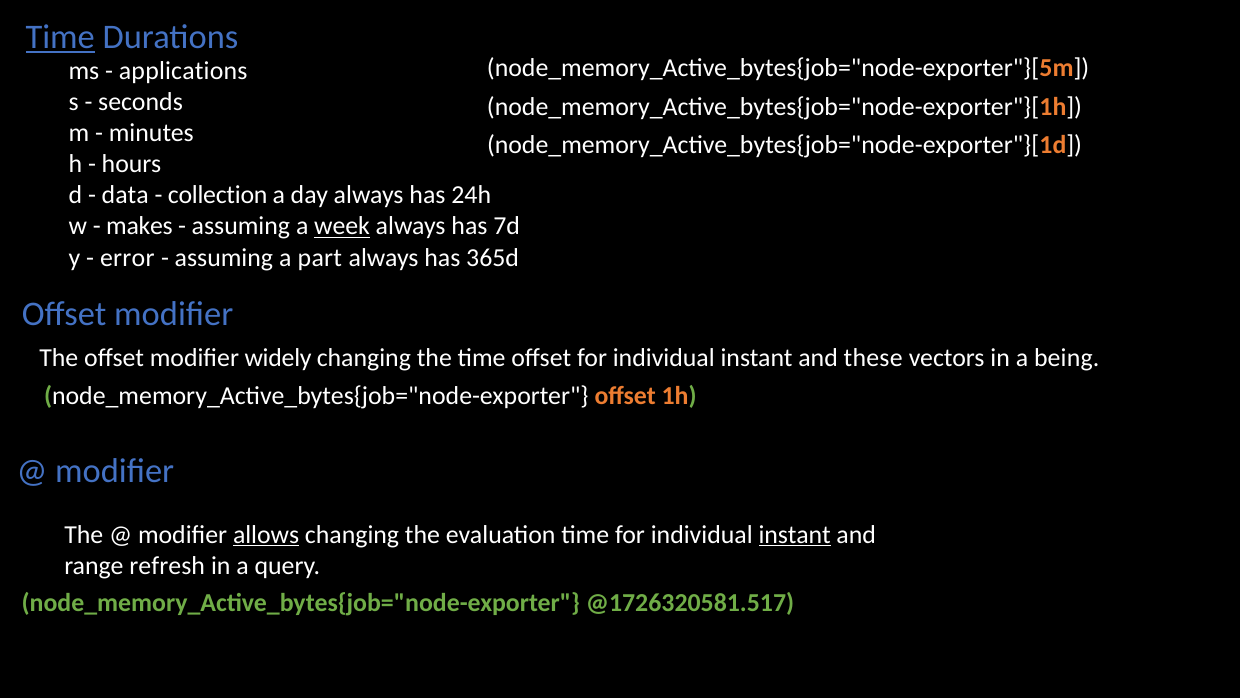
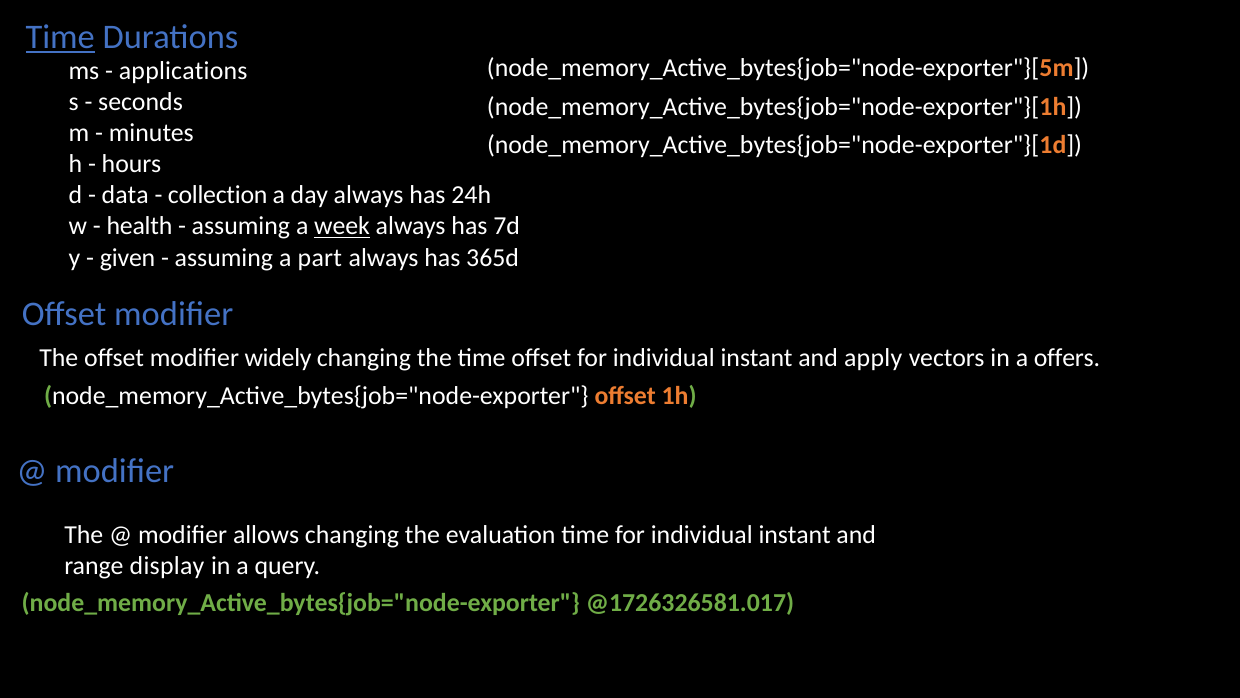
makes: makes -> health (140, 226)
error: error -> given (128, 257)
these: these -> apply (873, 358)
being: being -> offers (1067, 358)
allows underline: present -> none (266, 534)
instant underline: present -> none (795, 534)
refresh: refresh -> display (167, 565)
@1726320581.517: @1726320581.517 -> @1726326581.017 (690, 603)
